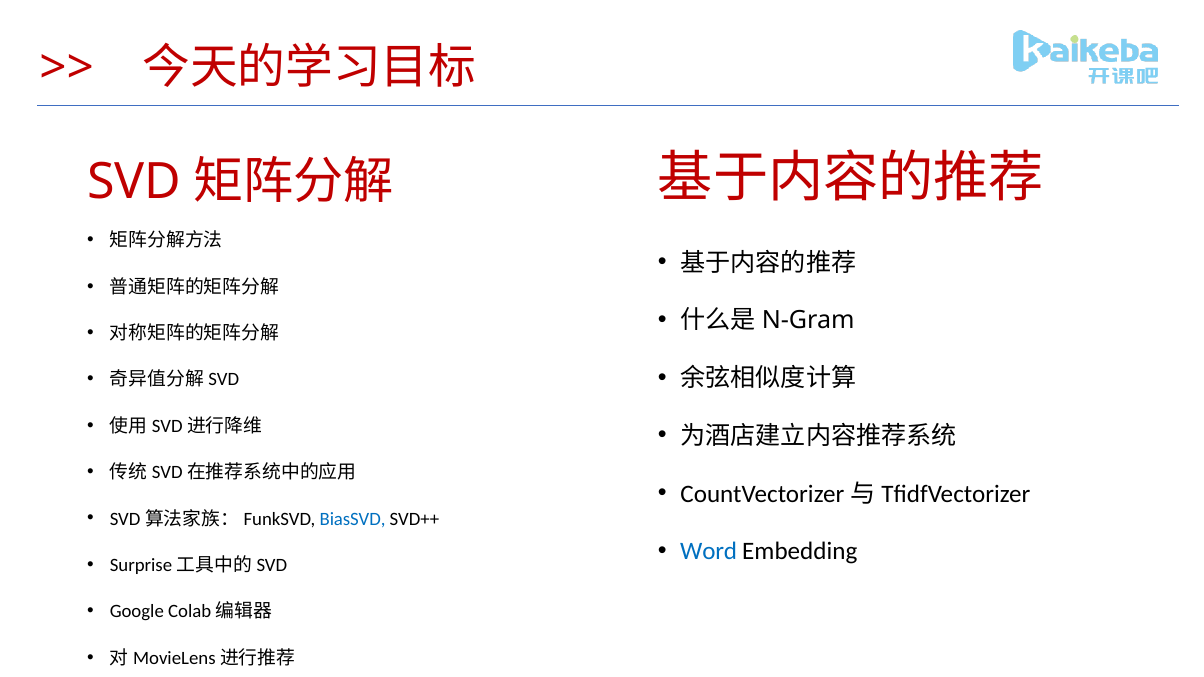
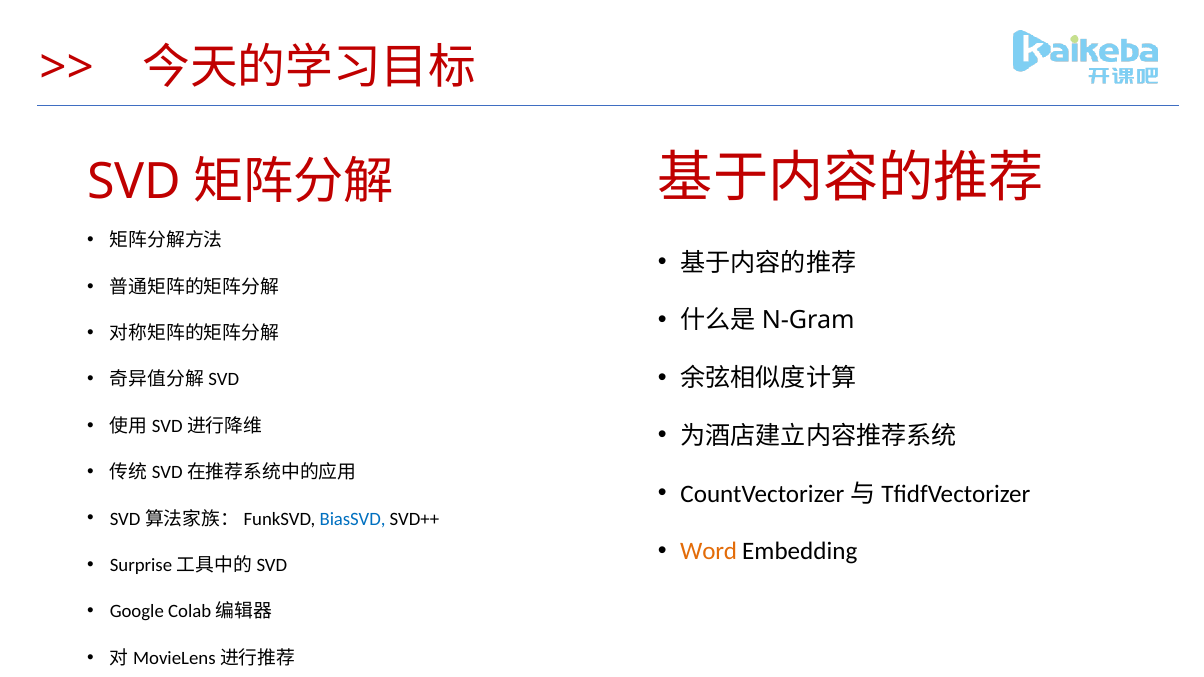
Word colour: blue -> orange (709, 552)
